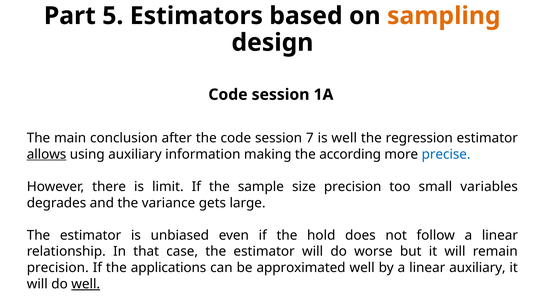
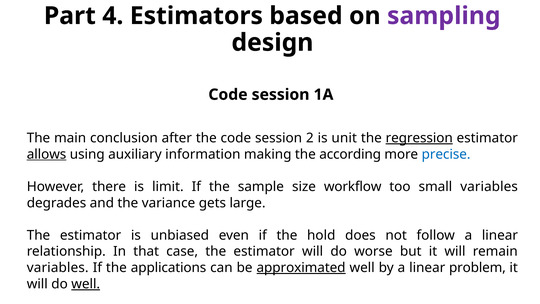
5: 5 -> 4 (113, 16)
sampling colour: orange -> purple (444, 16)
7: 7 -> 2 (310, 138)
is well: well -> unit (344, 138)
regression underline: none -> present (419, 138)
size precision: precision -> workflow (353, 187)
precision: precision -> variables (58, 268)
approximated underline: none -> present (301, 268)
linear auxiliary: auxiliary -> problem (477, 268)
